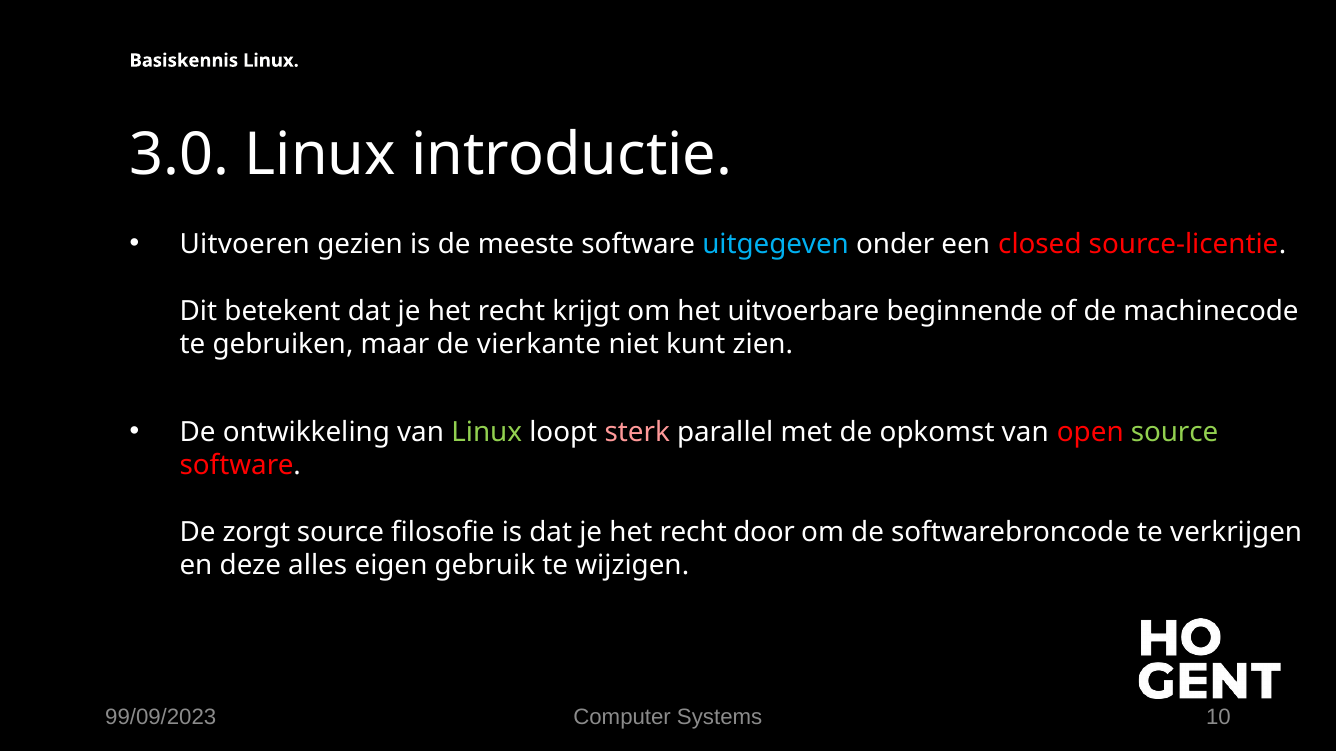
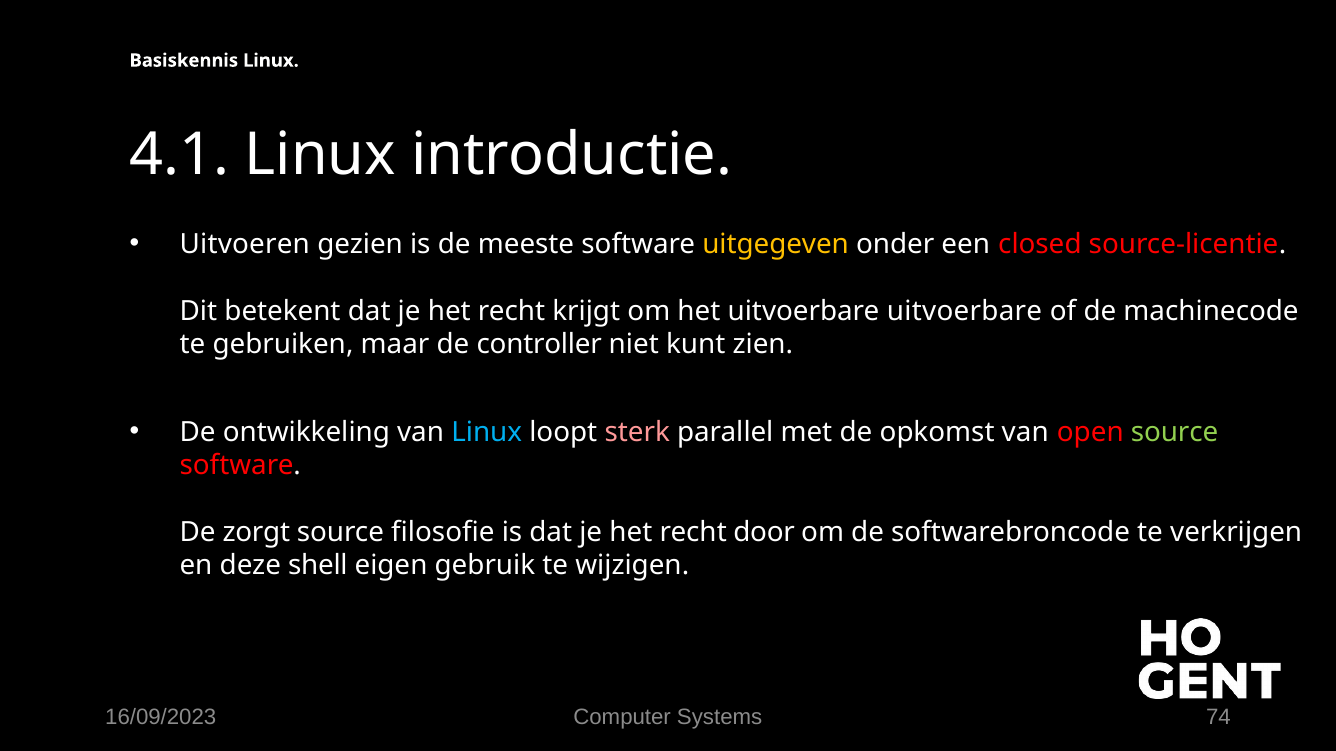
3.0: 3.0 -> 4.1 (179, 155)
uitgegeven colour: light blue -> yellow (776, 244)
uitvoerbare beginnende: beginnende -> uitvoerbare (964, 311)
vierkante: vierkante -> controller (539, 345)
Linux colour: light green -> light blue (487, 432)
alles: alles -> shell (318, 566)
99/09/2023: 99/09/2023 -> 16/09/2023 (161, 718)
10: 10 -> 74 (1218, 718)
